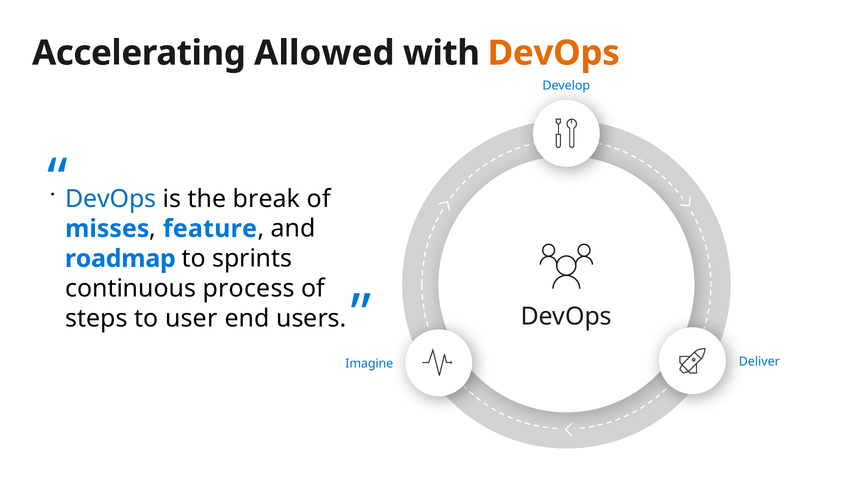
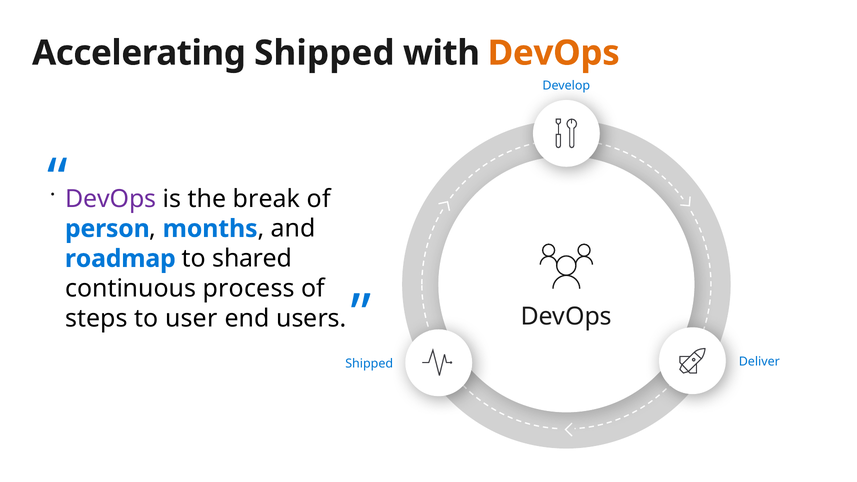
Accelerating Allowed: Allowed -> Shipped (324, 53)
DevOps colour: blue -> purple (111, 199)
misses: misses -> person (107, 229)
feature: feature -> months (210, 229)
sprints: sprints -> shared (252, 259)
Imagine: Imagine -> Shipped (369, 364)
